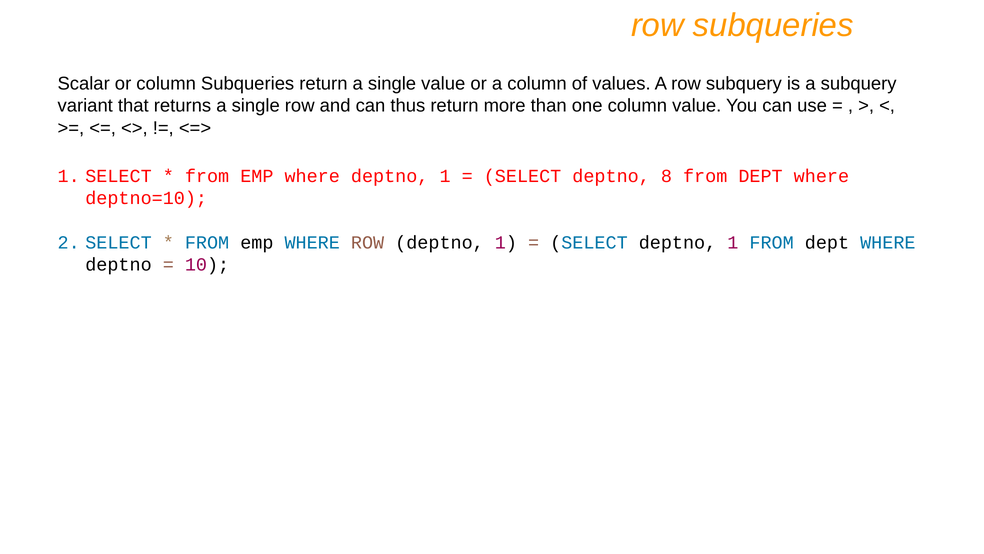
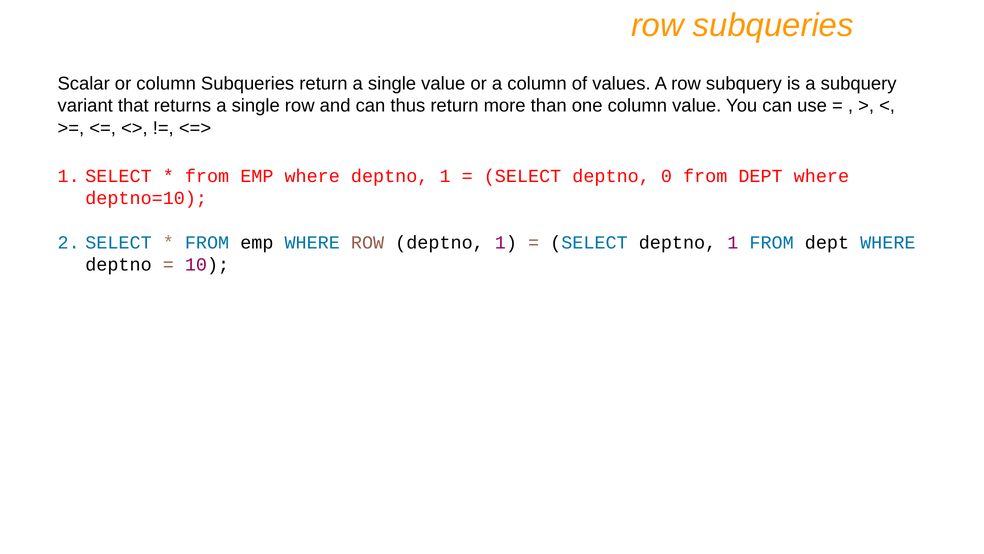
8: 8 -> 0 (666, 176)
